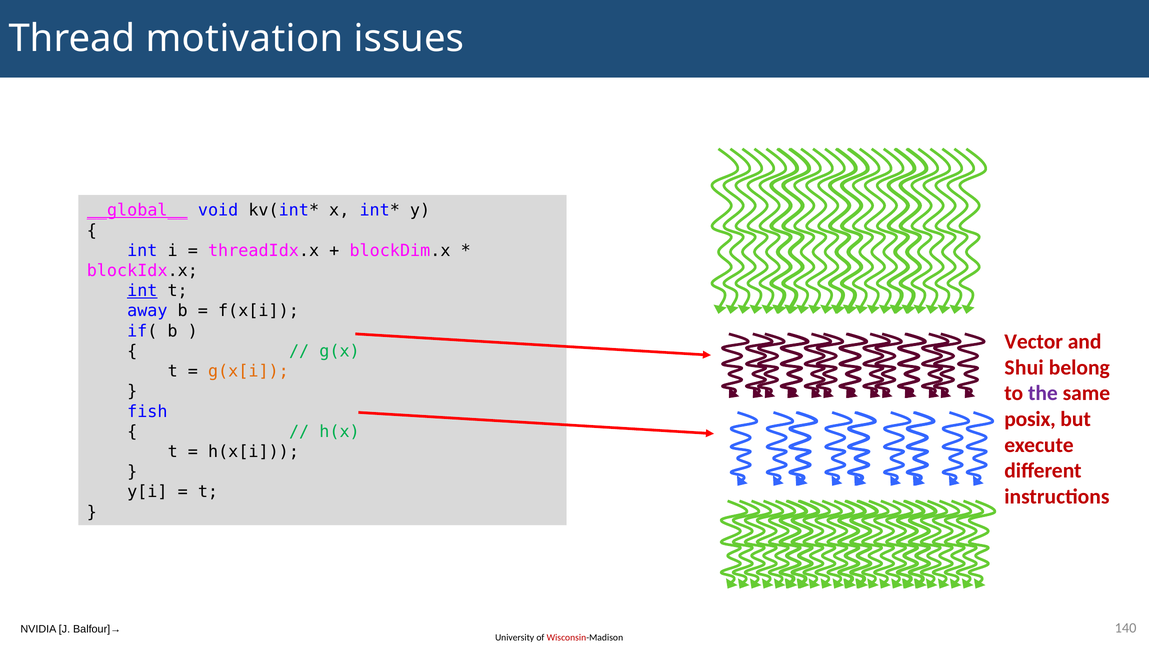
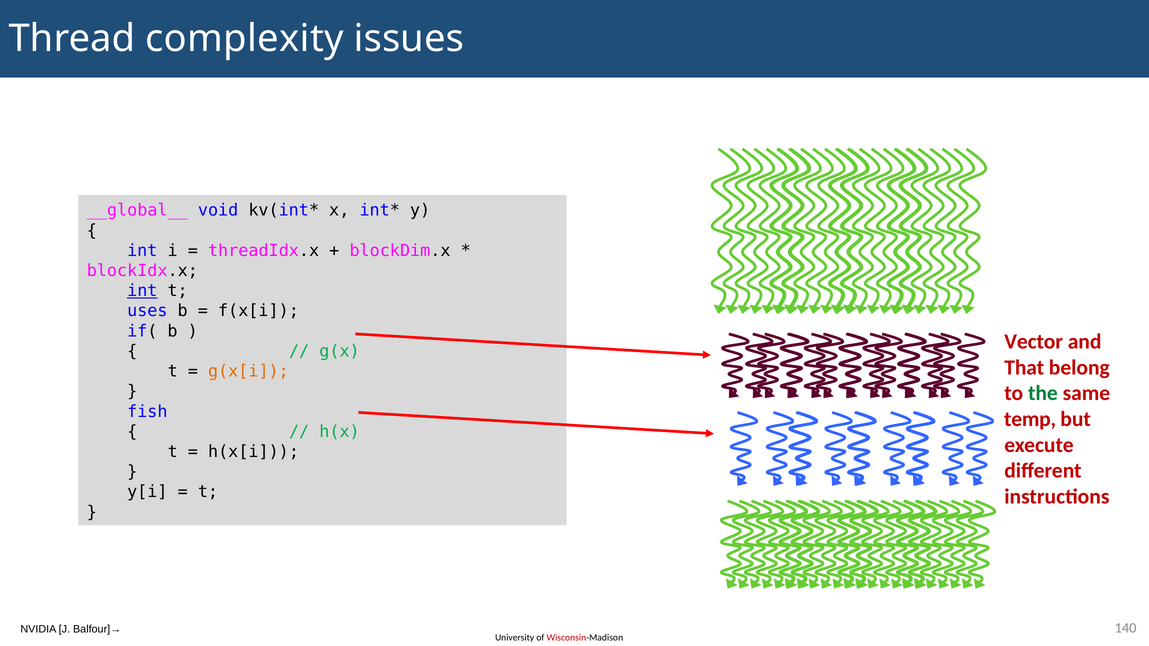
motivation: motivation -> complexity (244, 39)
__global__ underline: present -> none (137, 211)
away: away -> uses (147, 311)
Shui: Shui -> That (1024, 368)
the colour: purple -> green (1043, 393)
posix: posix -> temp (1030, 419)
